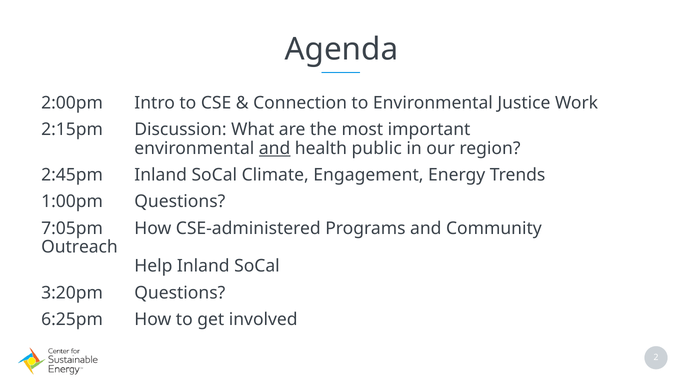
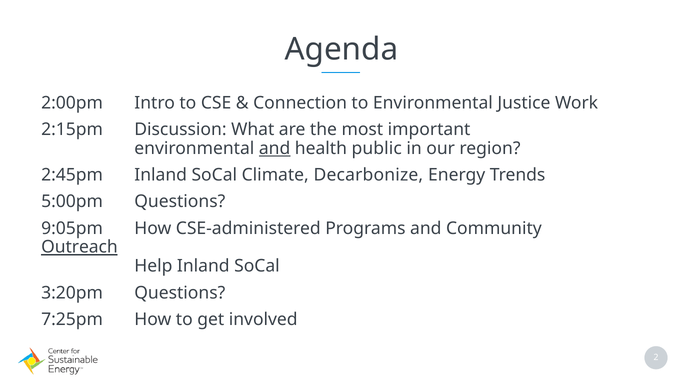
Engagement: Engagement -> Decarbonize (368, 175)
1:00pm: 1:00pm -> 5:00pm (72, 202)
7:05pm: 7:05pm -> 9:05pm (72, 228)
Outreach underline: none -> present (79, 247)
6:25pm: 6:25pm -> 7:25pm (72, 319)
